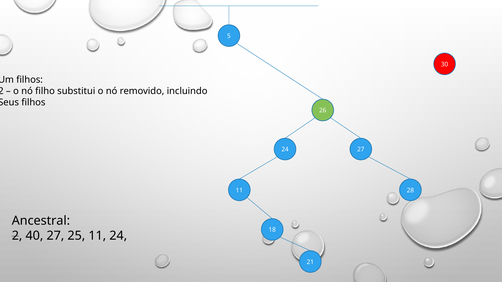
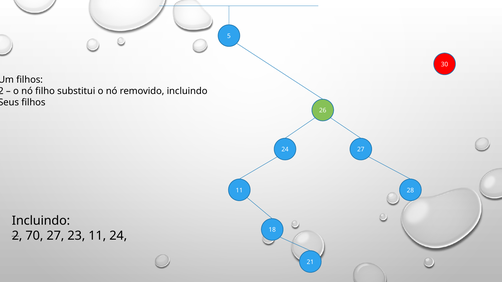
Ancestral: Ancestral -> Incluindo (41, 221)
40: 40 -> 70 (34, 236)
25: 25 -> 23 (76, 236)
